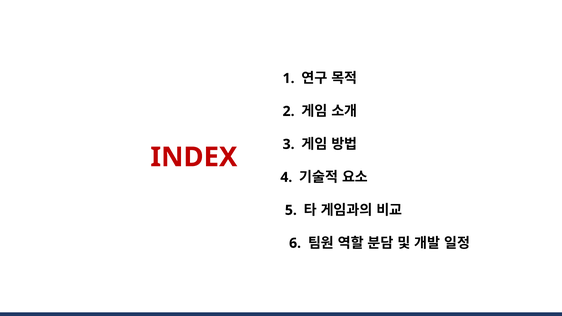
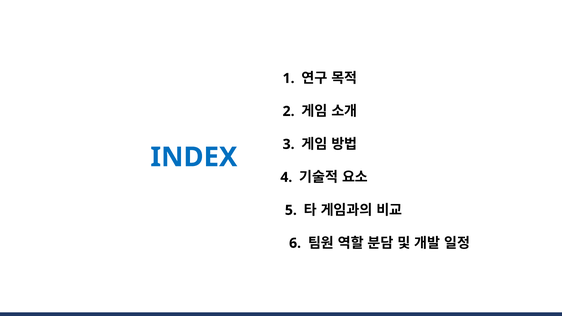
INDEX colour: red -> blue (194, 157)
